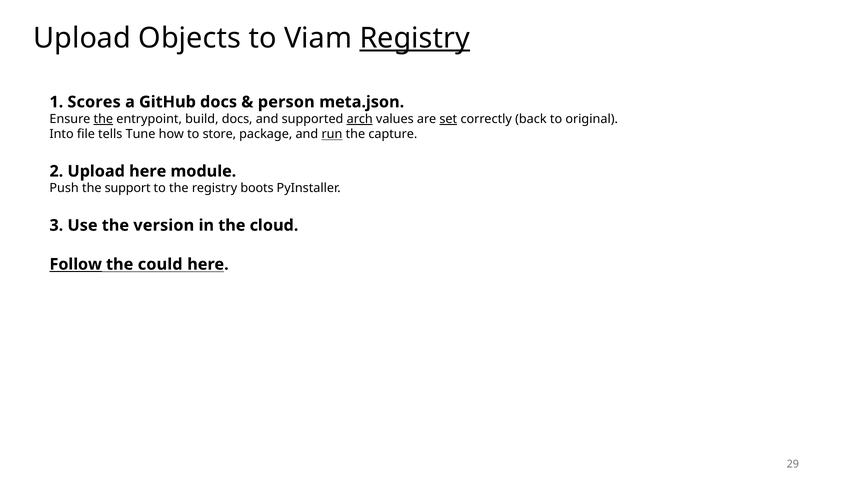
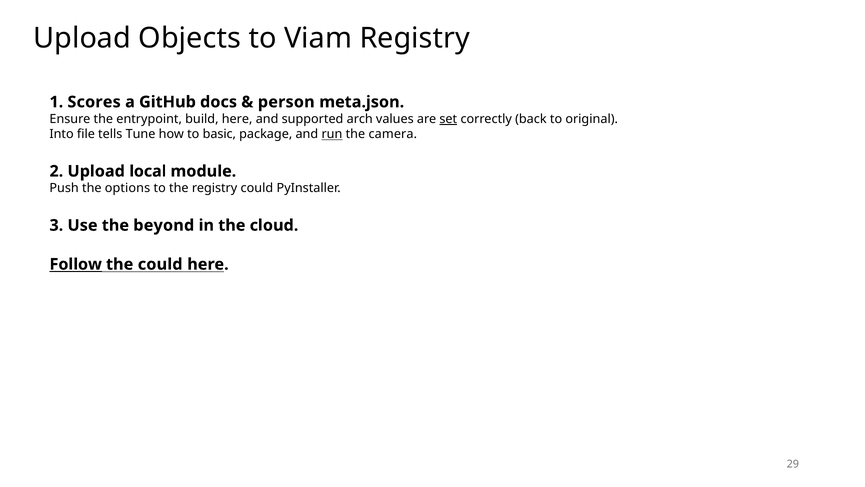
Registry underline: present -> none (415, 38)
the underline: present -> none (103, 119)
build docs: docs -> here (237, 119)
arch underline: present -> none (360, 119)
store: store -> basic (219, 134)
capture: capture -> camera (393, 134)
Upload here: here -> local (148, 171)
support: support -> options (128, 188)
registry boots: boots -> could (257, 188)
version: version -> beyond (164, 225)
